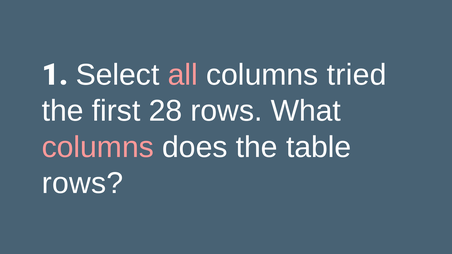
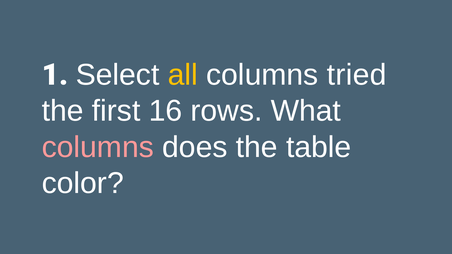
all colour: pink -> yellow (183, 75)
28: 28 -> 16 (165, 111)
rows: rows -> color (83, 183)
